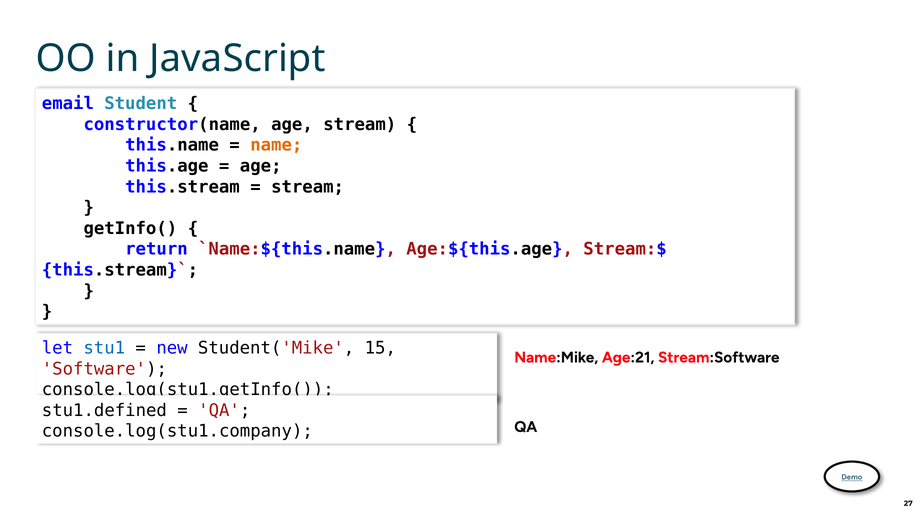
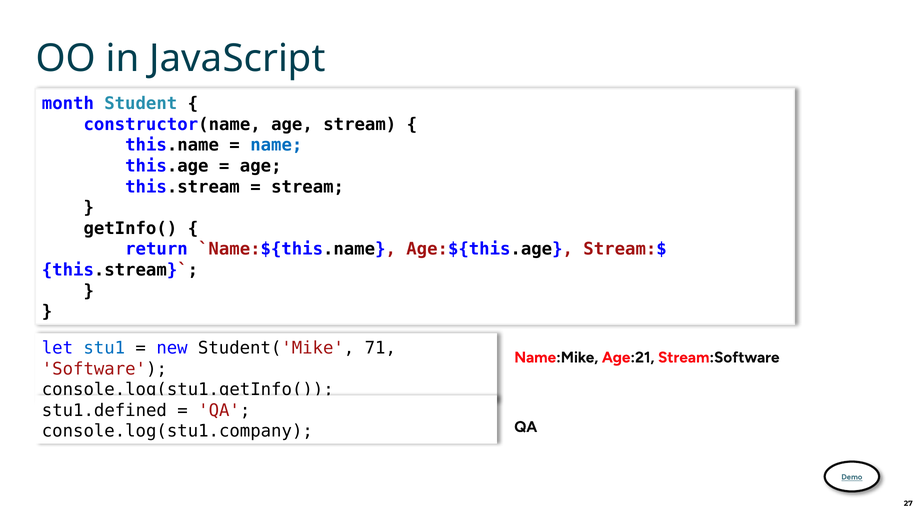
email: email -> month (68, 104)
name colour: orange -> blue (276, 145)
15: 15 -> 71 (380, 348)
